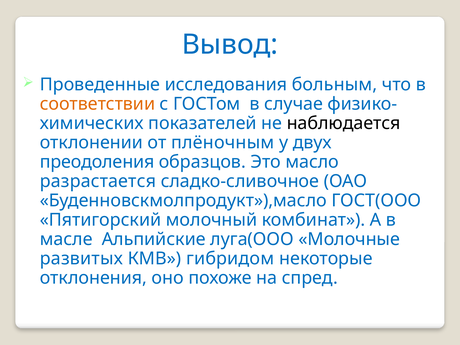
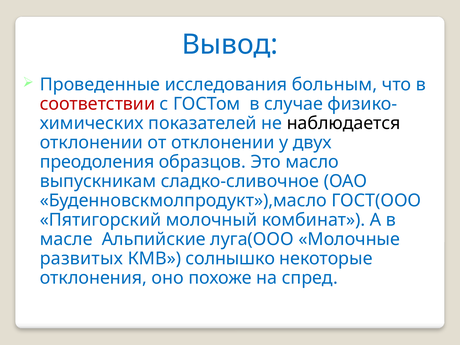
соответствии colour: orange -> red (97, 104)
от плёночным: плёночным -> отклонении (223, 143)
разрастается: разрастается -> выпускникам (98, 181)
гибридом: гибридом -> солнышко (230, 259)
